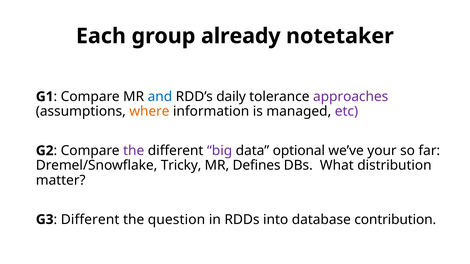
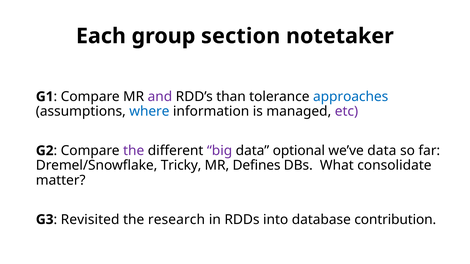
already: already -> section (241, 36)
and colour: blue -> purple (160, 97)
daily: daily -> than (231, 97)
approaches colour: purple -> blue (351, 97)
where colour: orange -> blue (149, 112)
we’ve your: your -> data (382, 151)
distribution: distribution -> consolidate (394, 166)
Different: Different -> Revisited (90, 220)
question: question -> research (176, 220)
